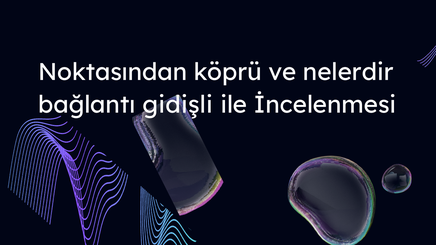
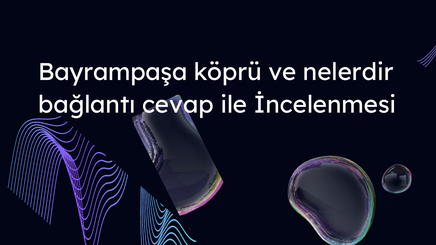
Noktasından: Noktasından -> Bayrampaşa (113, 72)
gidişli: gidişli -> cevap (178, 105)
